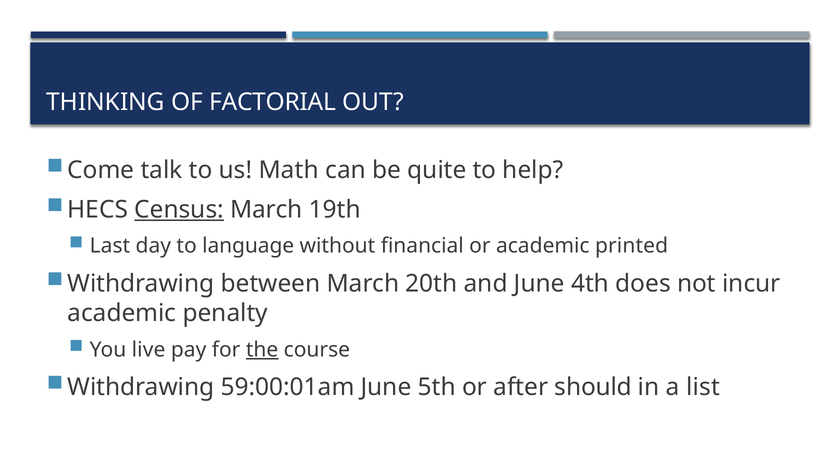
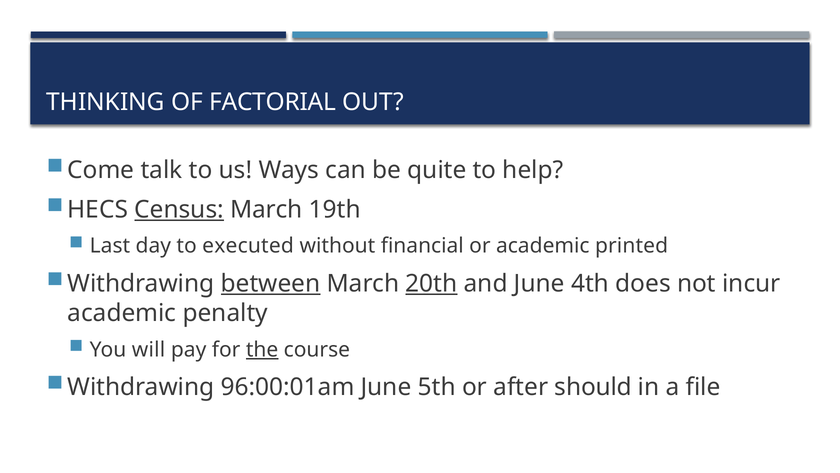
Math: Math -> Ways (289, 170)
language: language -> executed (248, 246)
between underline: none -> present (271, 283)
20th underline: none -> present (431, 283)
live: live -> will (149, 349)
59:00:01am: 59:00:01am -> 96:00:01am (288, 387)
list: list -> file (703, 387)
